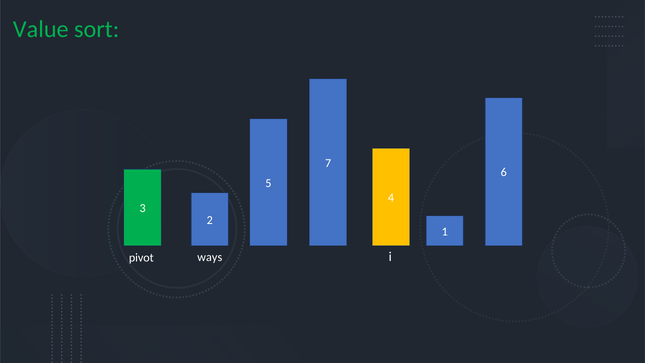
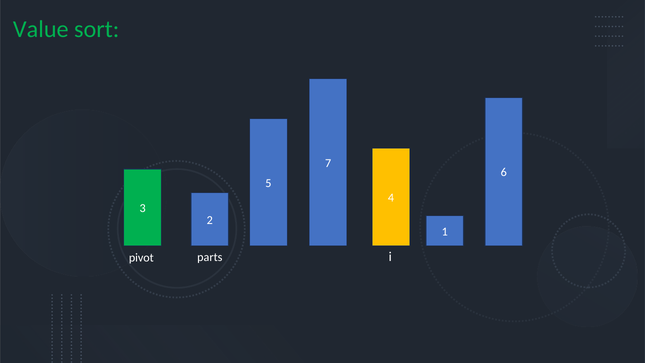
ways: ways -> parts (210, 257)
